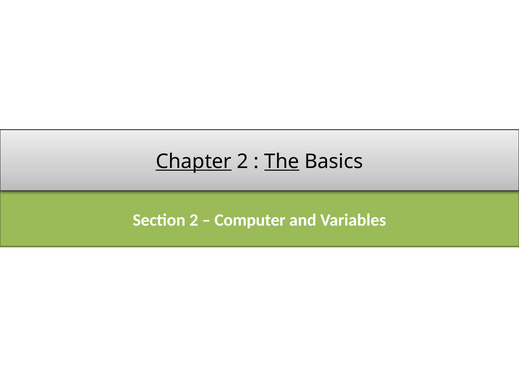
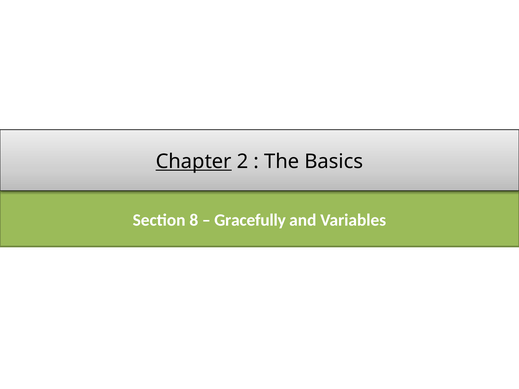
The underline: present -> none (282, 162)
Section 2: 2 -> 8 (194, 220)
Computer: Computer -> Gracefully (250, 220)
